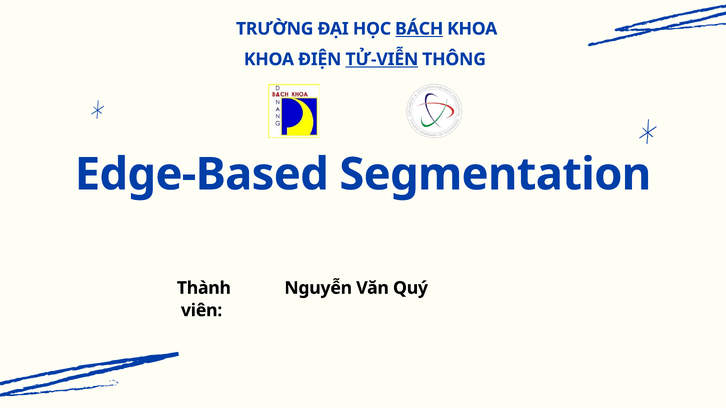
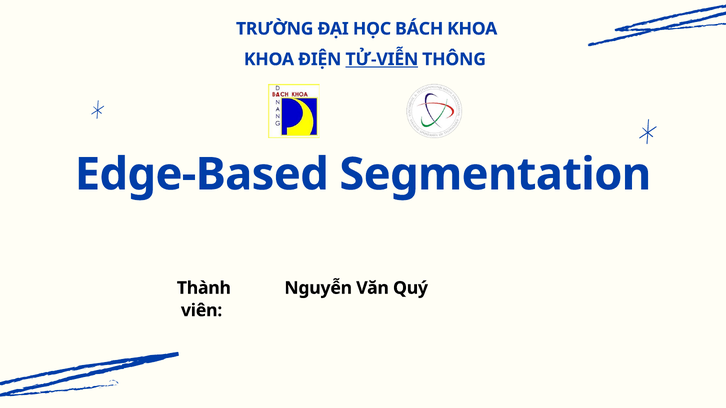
BÁCH underline: present -> none (419, 29)
